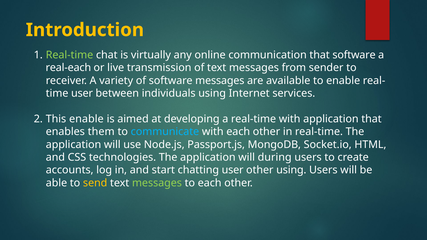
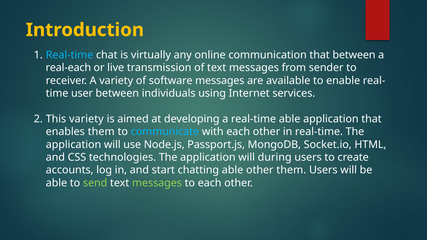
Real-time colour: light green -> light blue (70, 55)
that software: software -> between (354, 55)
This enable: enable -> variety (86, 119)
real-time with: with -> able (290, 119)
chatting user: user -> able (233, 170)
other using: using -> them (291, 170)
send colour: yellow -> light green (95, 183)
